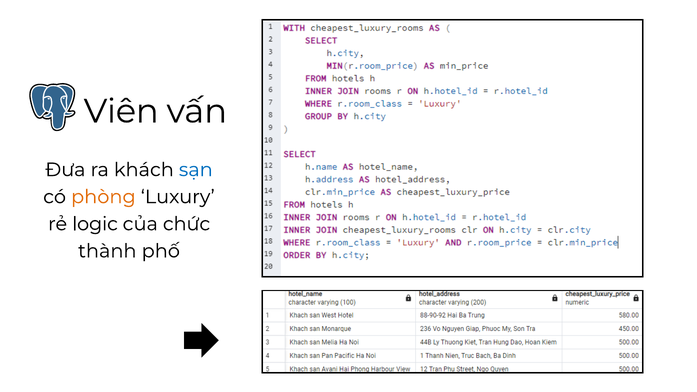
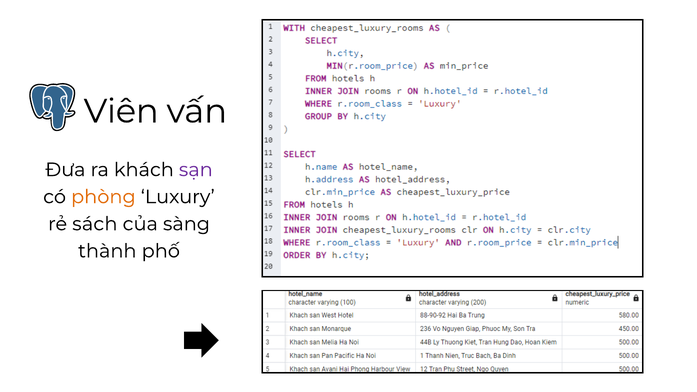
sạn colour: blue -> purple (196, 170)
logic: logic -> sách (95, 224)
chức: chức -> sàng (186, 224)
